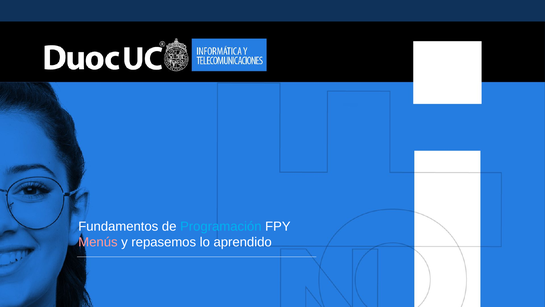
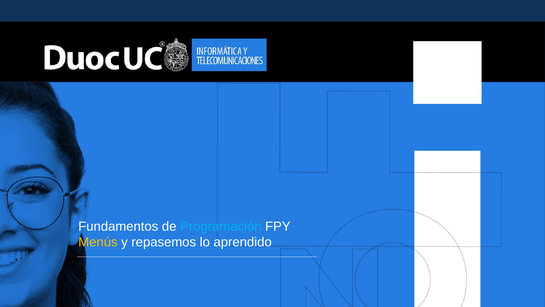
Menús colour: pink -> yellow (98, 242)
